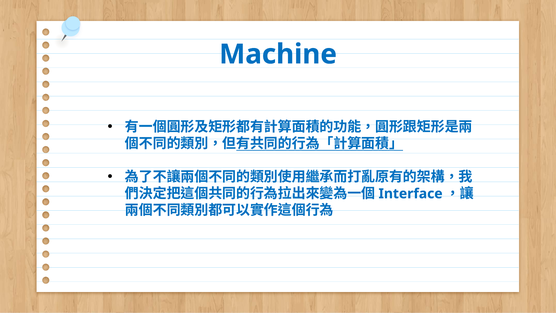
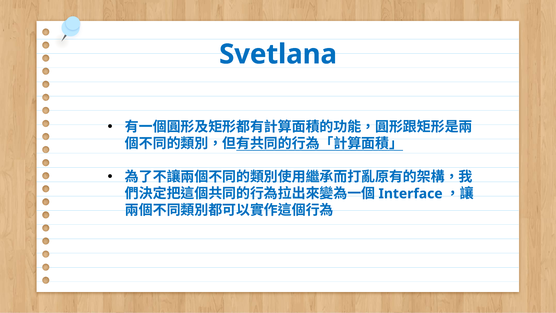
Machine: Machine -> Svetlana (278, 54)
